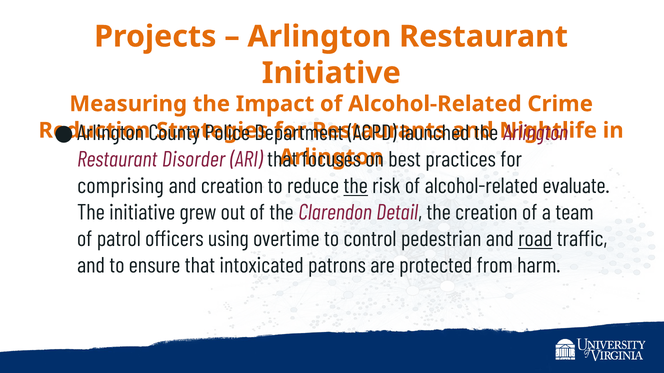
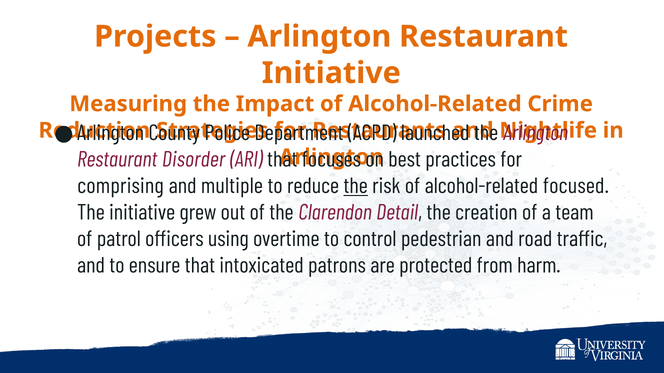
and creation: creation -> multiple (232, 186)
evaluate: evaluate -> focused (576, 186)
road underline: present -> none (535, 239)
